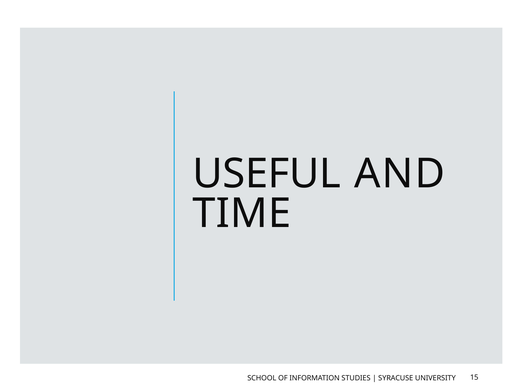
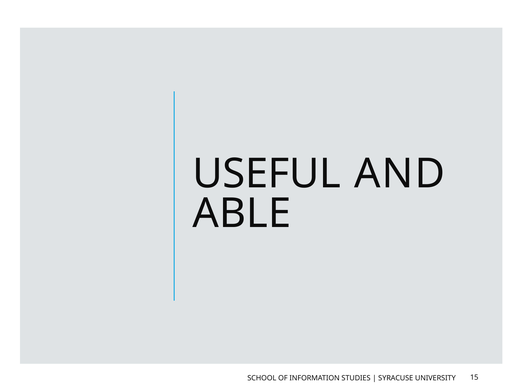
TIME: TIME -> ABLE (242, 214)
